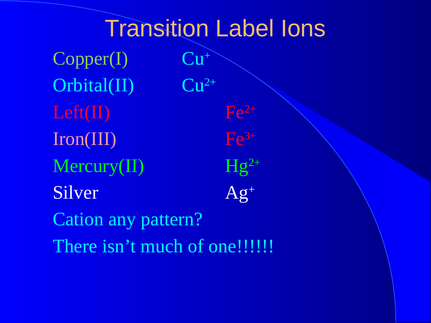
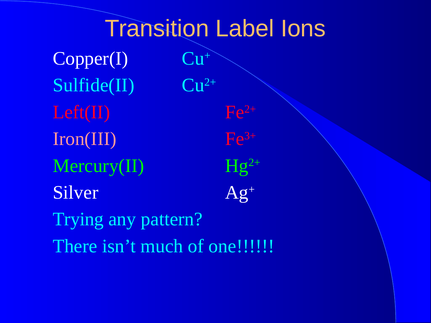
Copper(I colour: light green -> white (90, 59)
Orbital(II: Orbital(II -> Sulfide(II (94, 85)
Cation: Cation -> Trying (78, 220)
